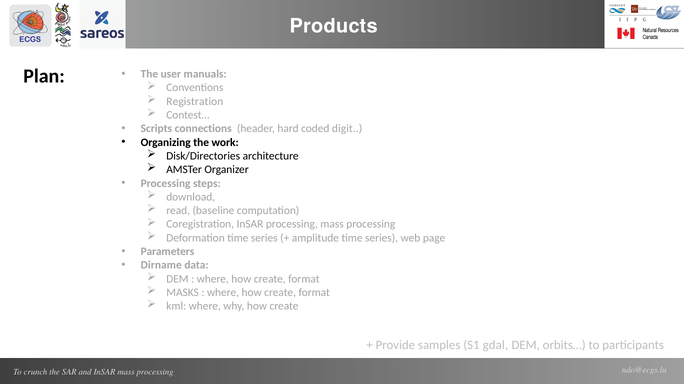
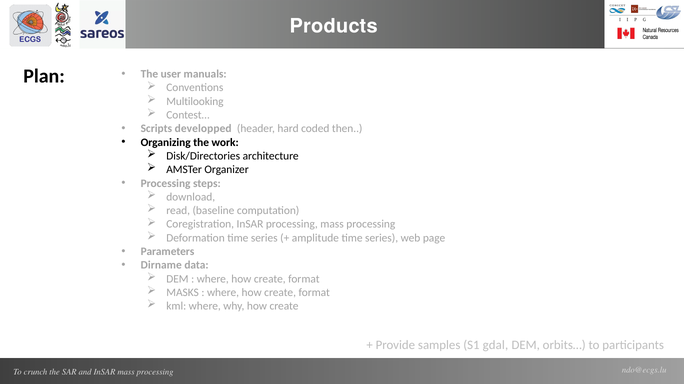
Registration: Registration -> Multilooking (195, 102)
connections: connections -> developped (203, 129)
digit: digit -> then (347, 129)
